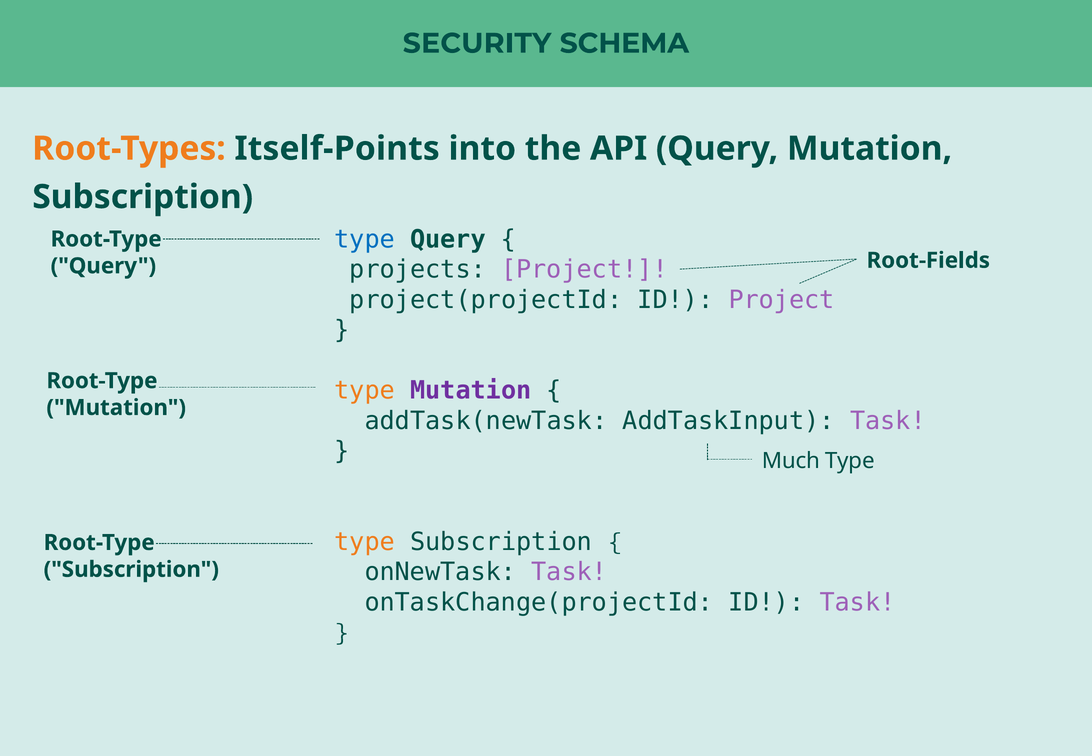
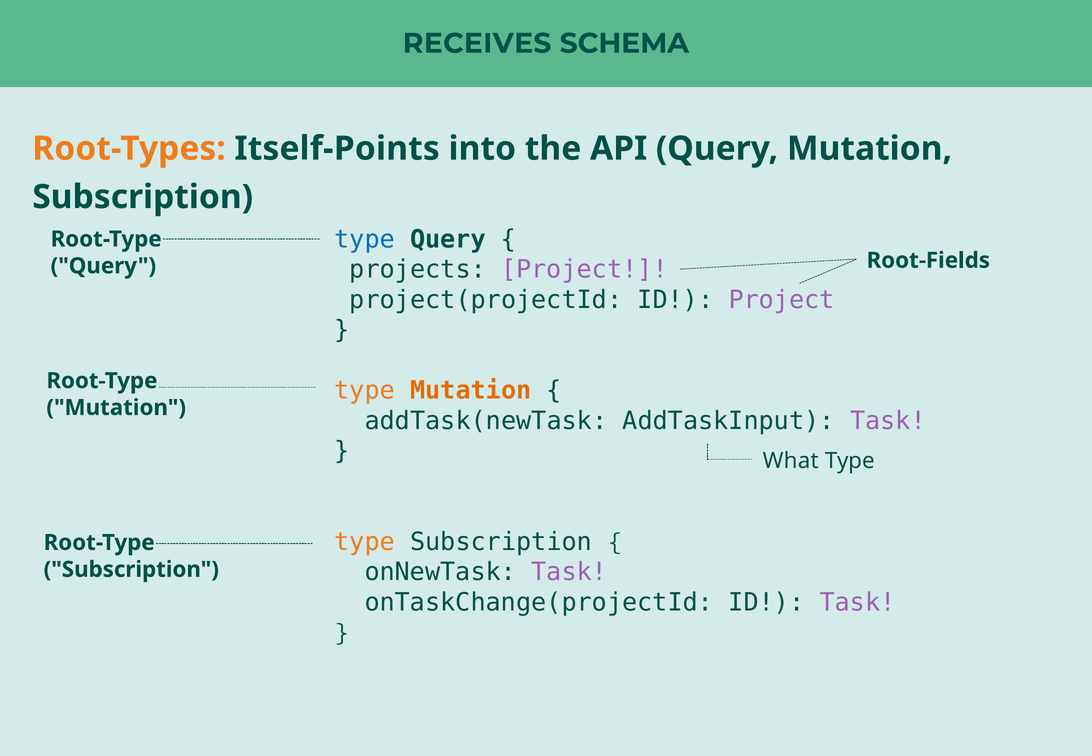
SECURITY: SECURITY -> RECEIVES (477, 43)
Mutation colour: purple -> orange (471, 391)
Much: Much -> What (791, 461)
